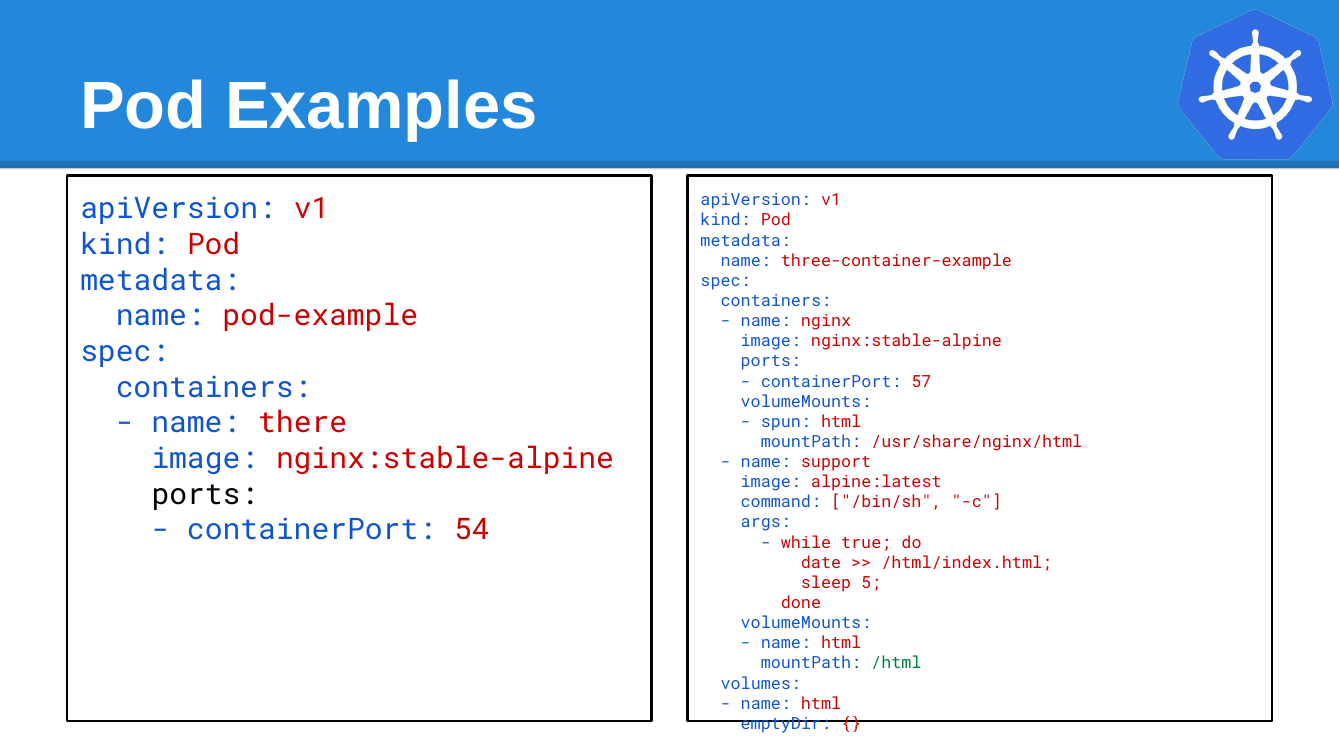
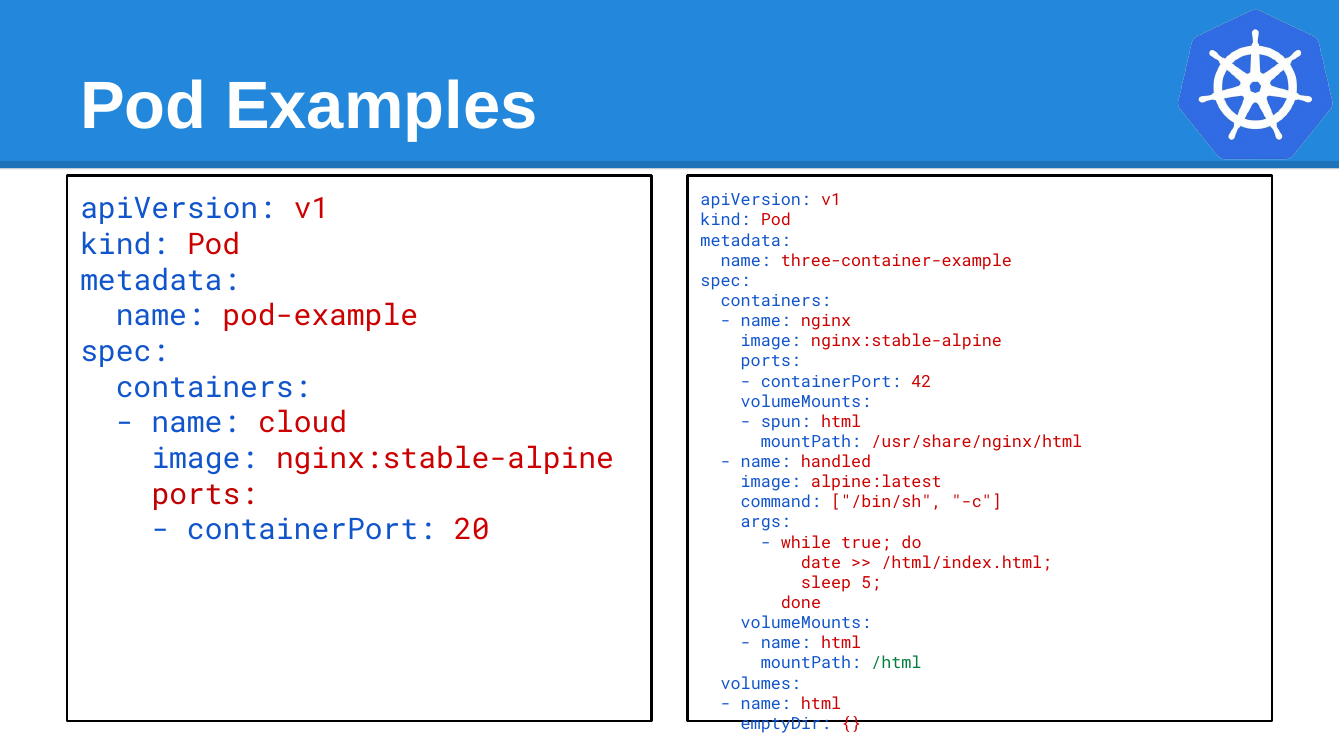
57: 57 -> 42 (921, 382)
there: there -> cloud (303, 423)
support: support -> handled (836, 462)
ports colour: black -> red (205, 495)
54: 54 -> 20 (472, 530)
